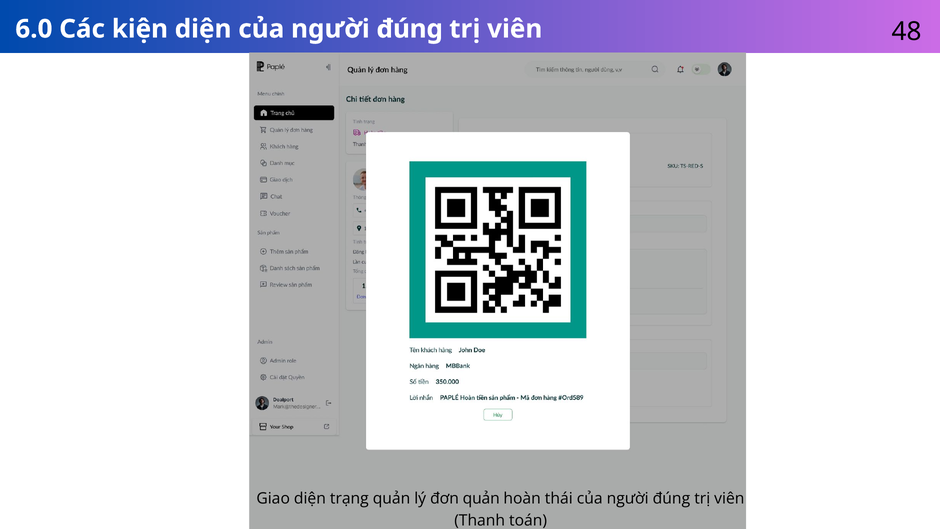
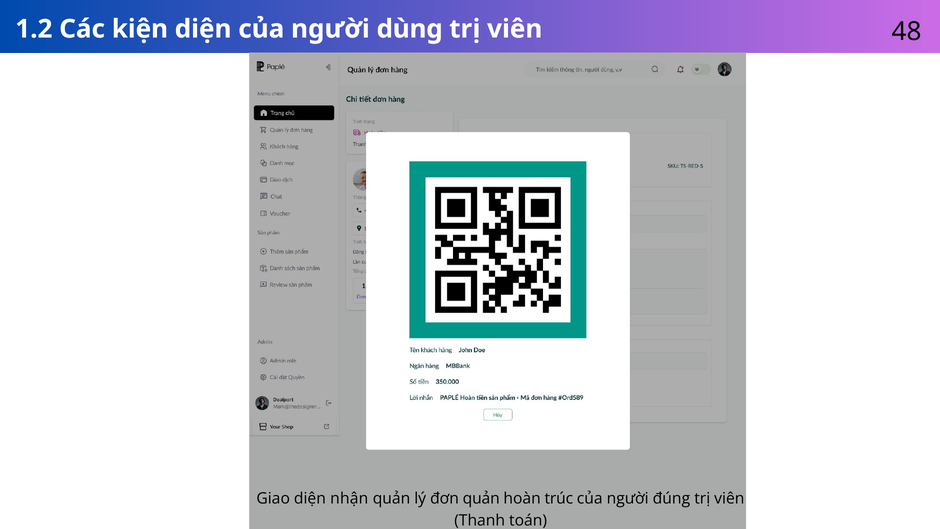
6.0: 6.0 -> 1.2 (34, 29)
diện của người đúng: đúng -> dùng (410, 29)
trạng: trạng -> nhận (349, 499)
thái: thái -> trúc (559, 499)
